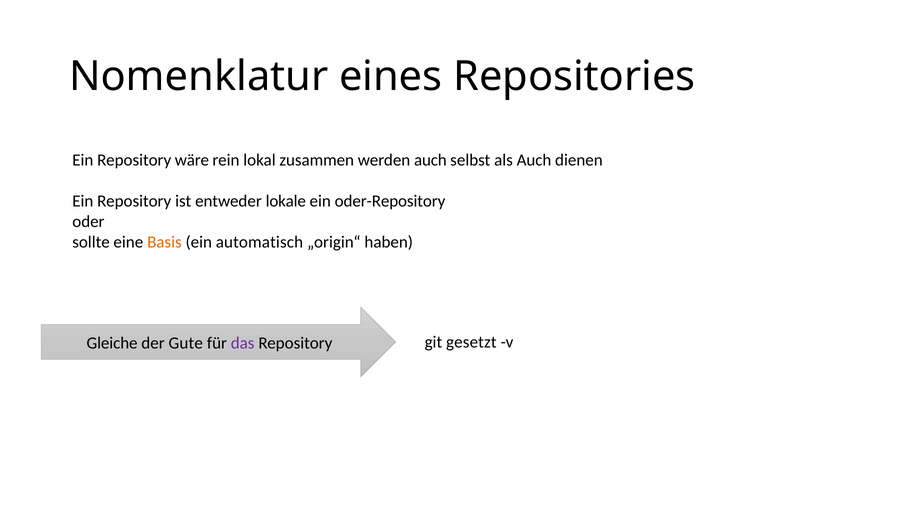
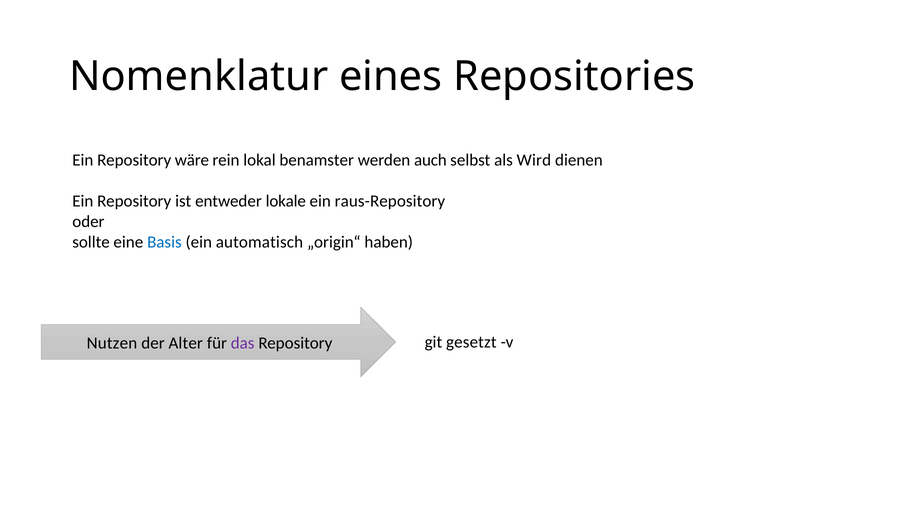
zusammen: zusammen -> benamster (317, 160)
als Auch: Auch -> Wird (534, 160)
oder-Repository: oder-Repository -> raus-Repository (390, 201)
Basis colour: orange -> blue (164, 242)
Gleiche: Gleiche -> Nutzen (112, 343)
Gute: Gute -> Alter (186, 343)
